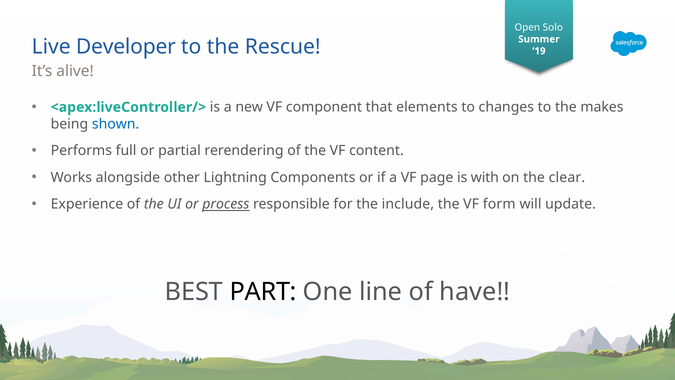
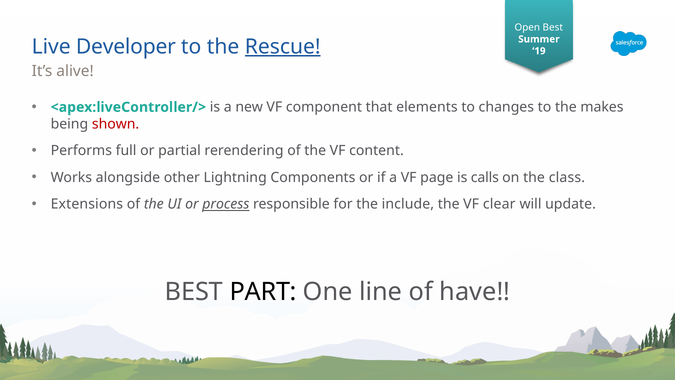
Open Solo: Solo -> Best (553, 27)
Rescue underline: none -> present (283, 47)
shown colour: blue -> red (116, 124)
with: with -> calls (485, 177)
clear: clear -> class (567, 177)
Experience: Experience -> Extensions (87, 204)
form: form -> clear (499, 204)
